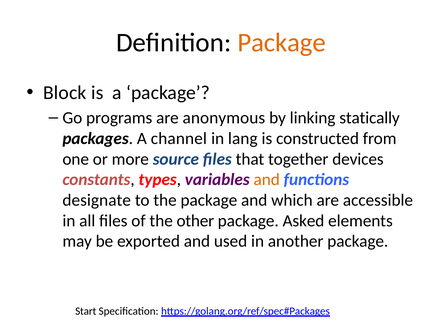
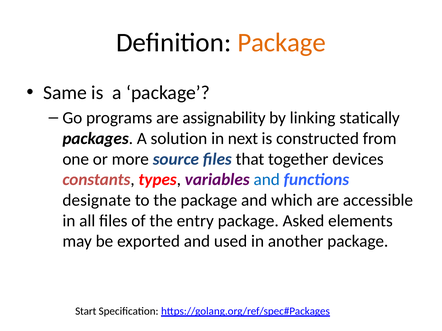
Block: Block -> Same (65, 93)
anonymous: anonymous -> assignability (224, 118)
channel: channel -> solution (179, 139)
lang: lang -> next (243, 139)
and colour: orange -> blue (267, 180)
other: other -> entry (195, 221)
